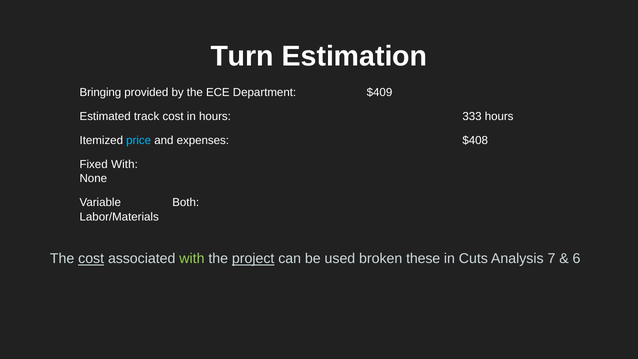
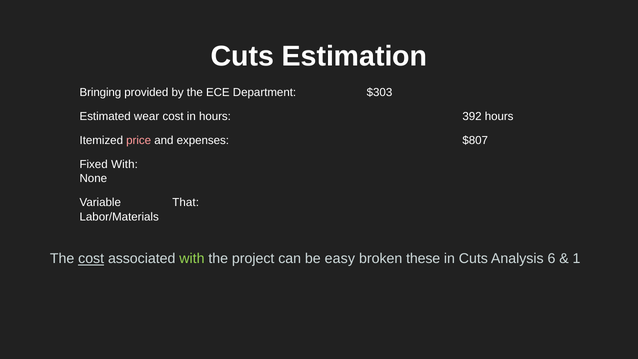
Turn: Turn -> Cuts (242, 57)
$409: $409 -> $303 (379, 93)
track: track -> wear (147, 116)
333: 333 -> 392 (472, 116)
price colour: light blue -> pink (139, 140)
$408: $408 -> $807 (475, 140)
Both: Both -> That (186, 202)
project underline: present -> none (253, 259)
used: used -> easy (340, 259)
7: 7 -> 6 (551, 259)
6: 6 -> 1 (577, 259)
